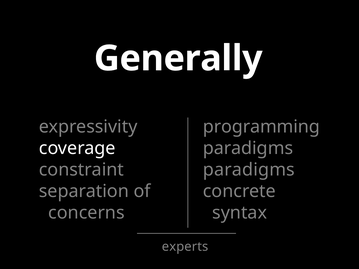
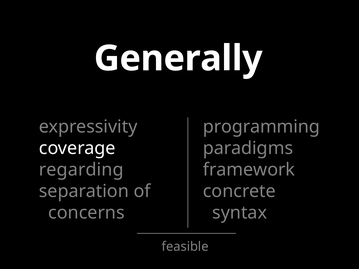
constraint: constraint -> regarding (81, 170)
paradigms: paradigms -> framework (249, 170)
experts: experts -> feasible (185, 247)
